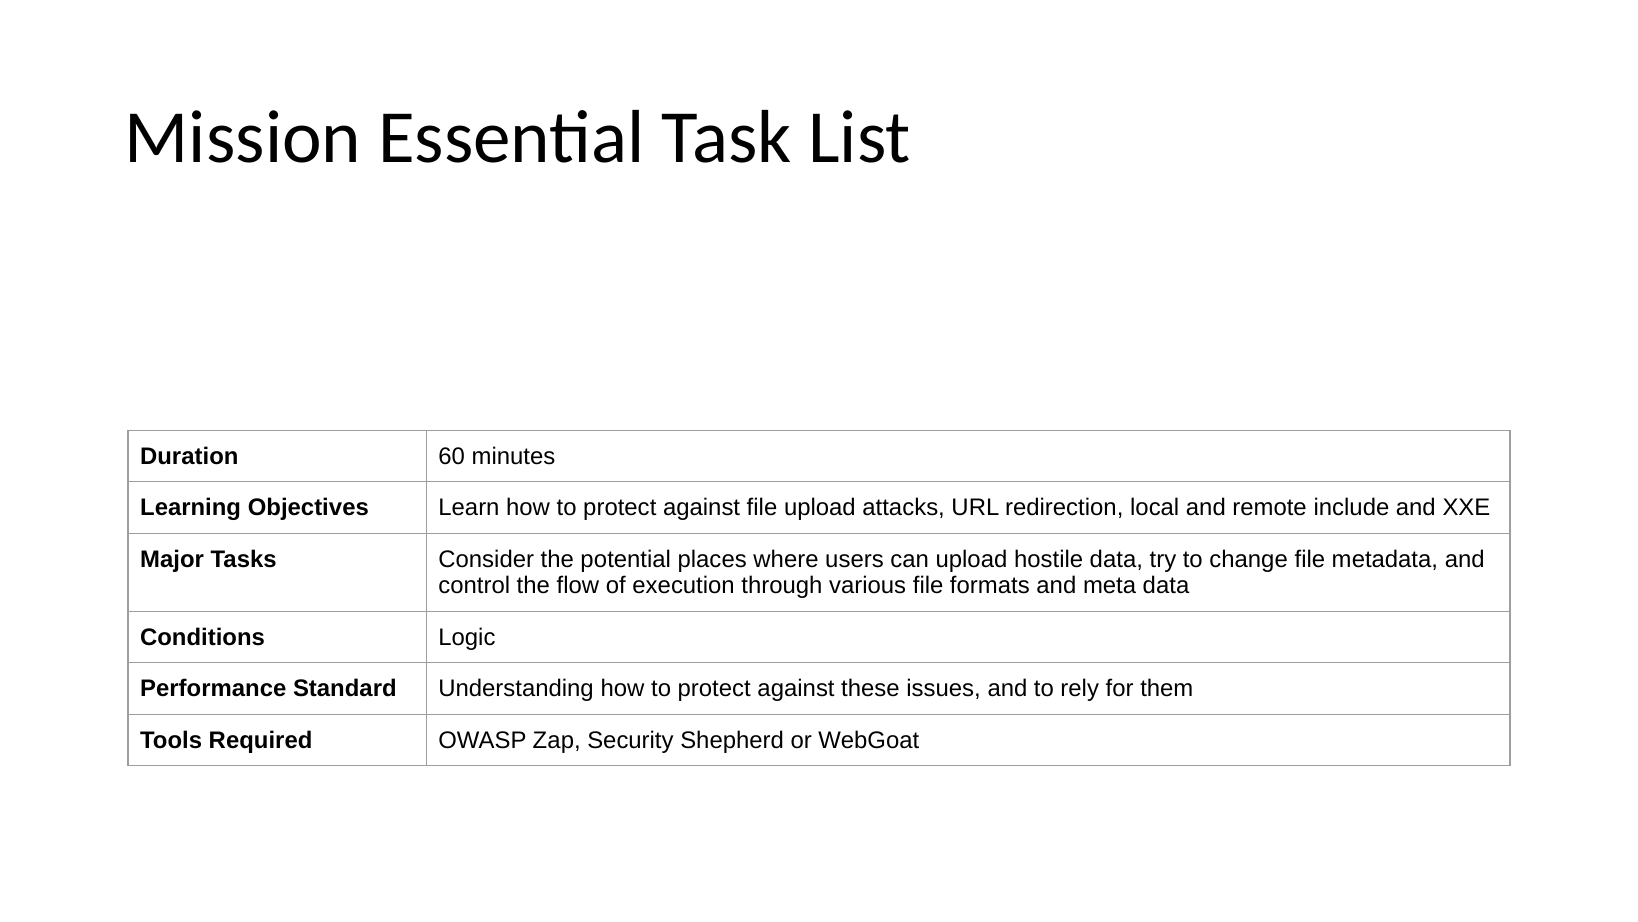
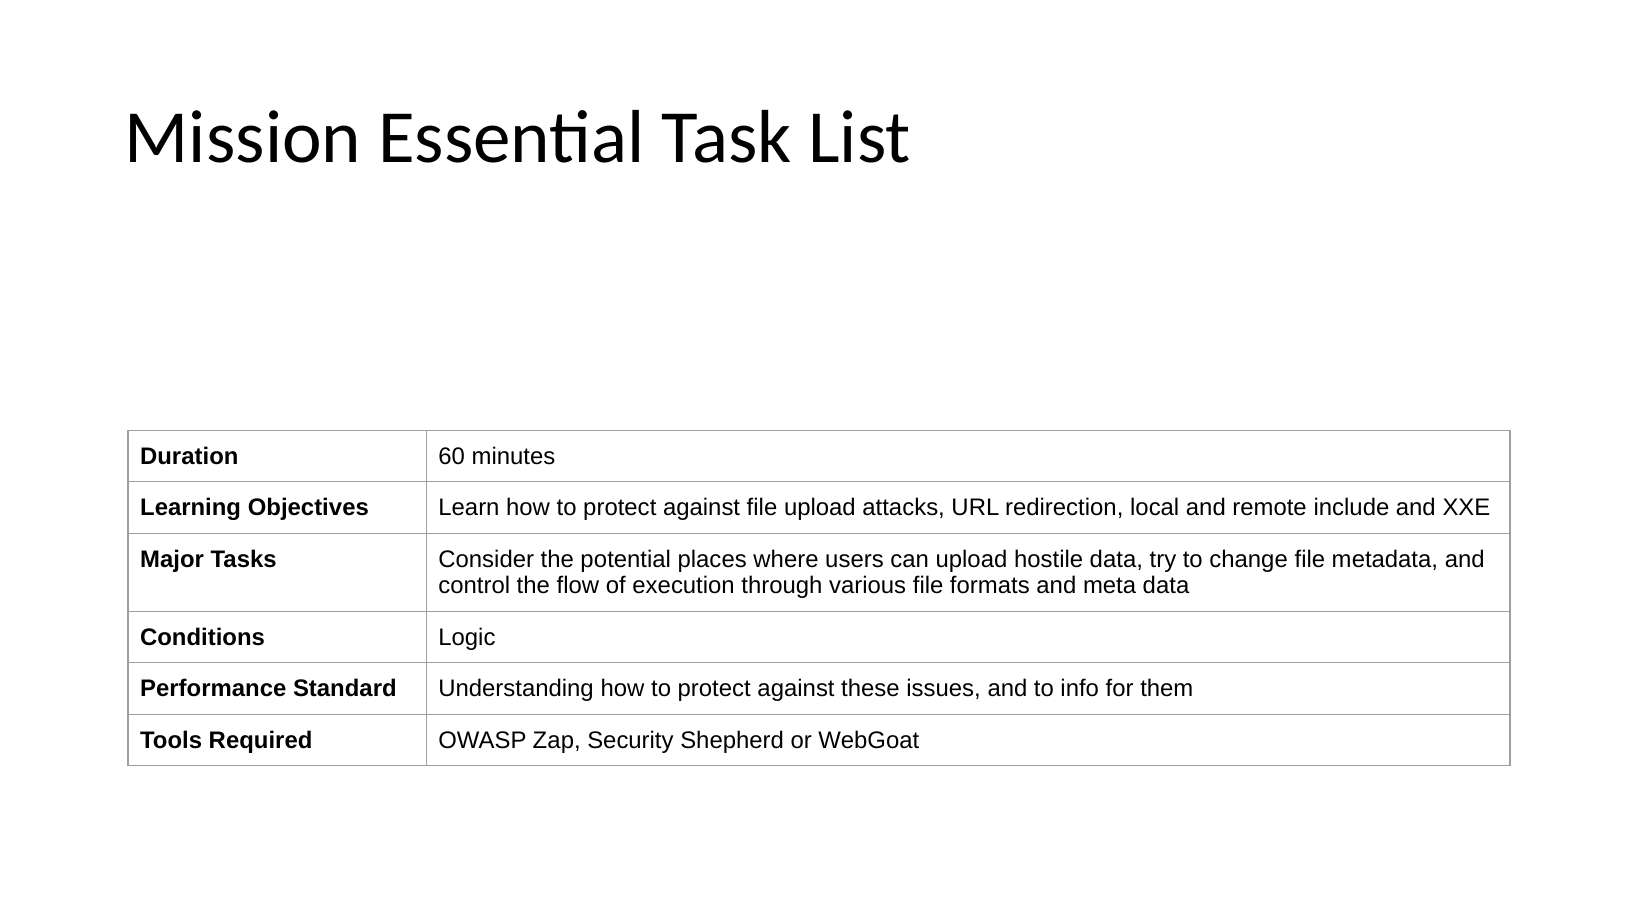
rely: rely -> info (1080, 688)
